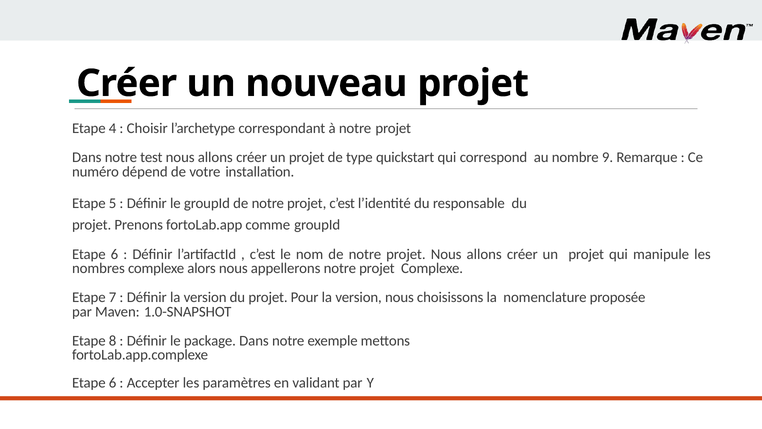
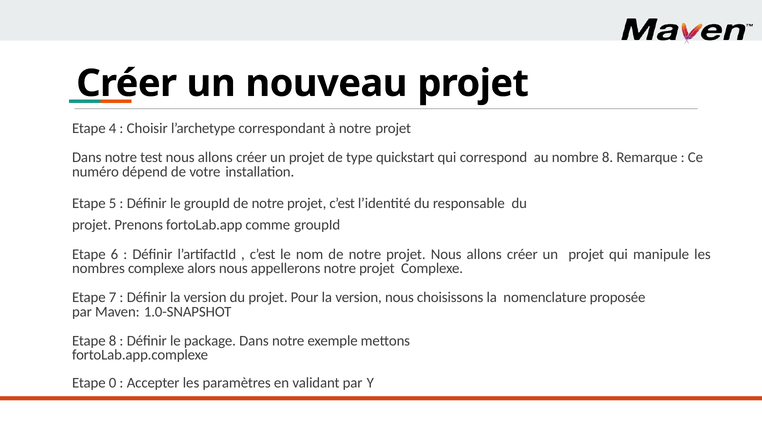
nombre 9: 9 -> 8 (608, 157)
6: 6 -> 0 (113, 382)
